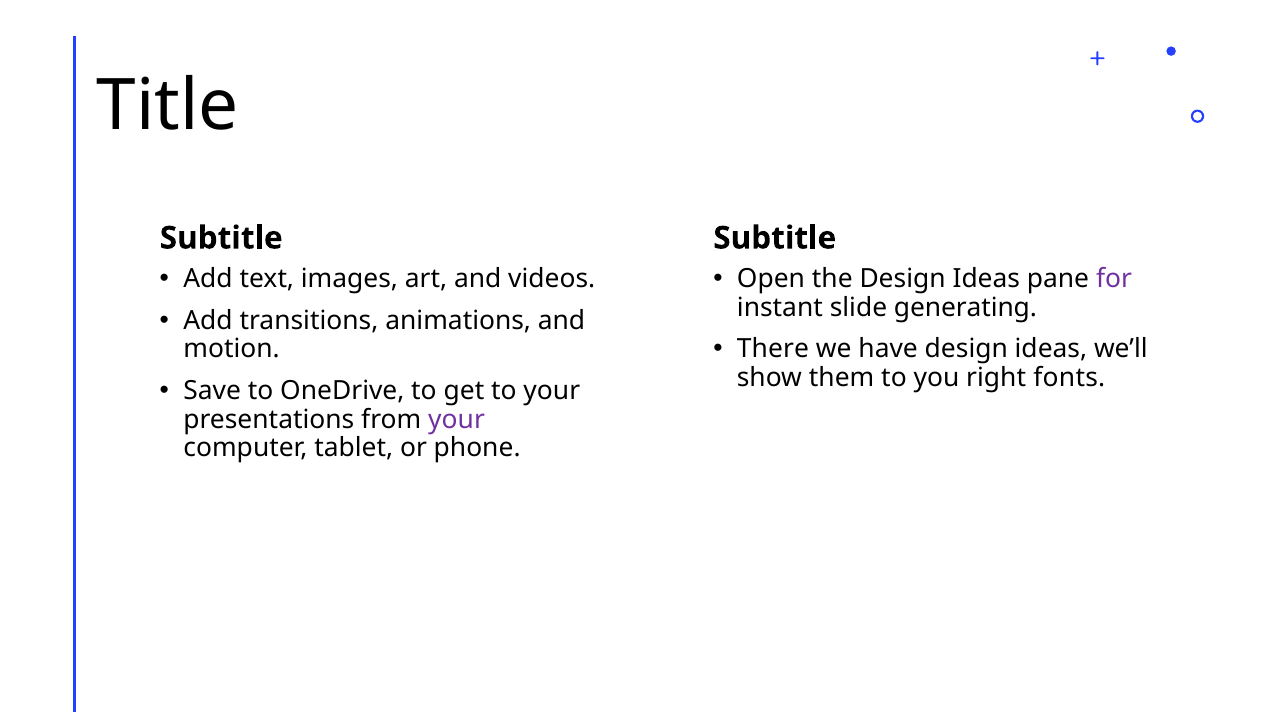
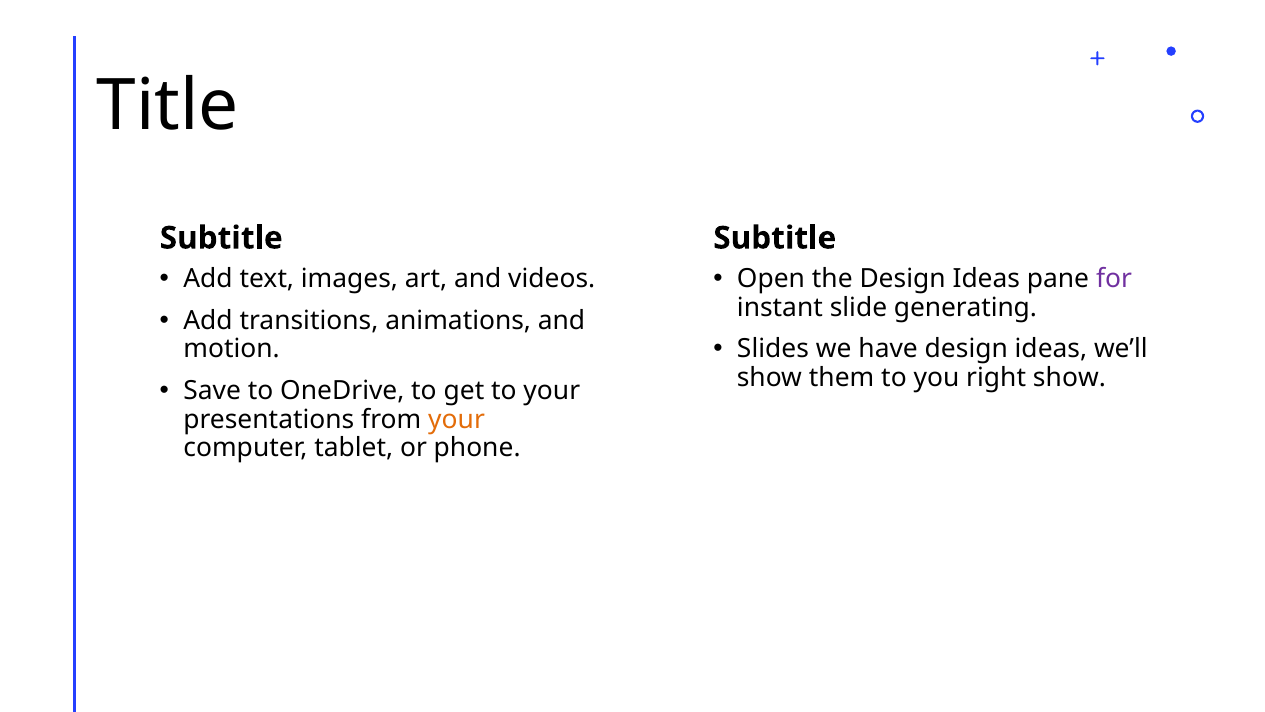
There: There -> Slides (773, 349)
right fonts: fonts -> show (1069, 377)
your colour: purple -> orange (457, 419)
